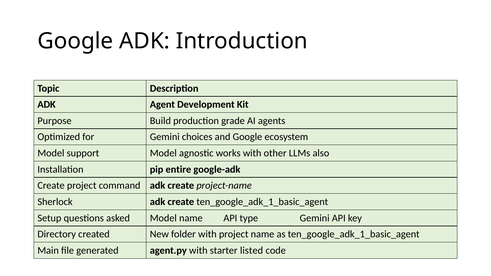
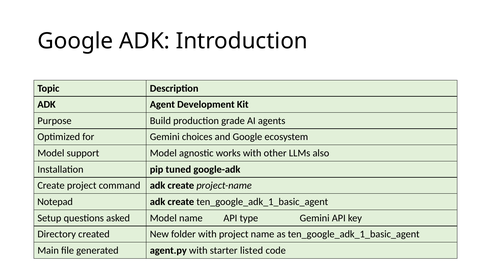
entire: entire -> tuned (178, 169)
Sherlock: Sherlock -> Notepad (55, 202)
